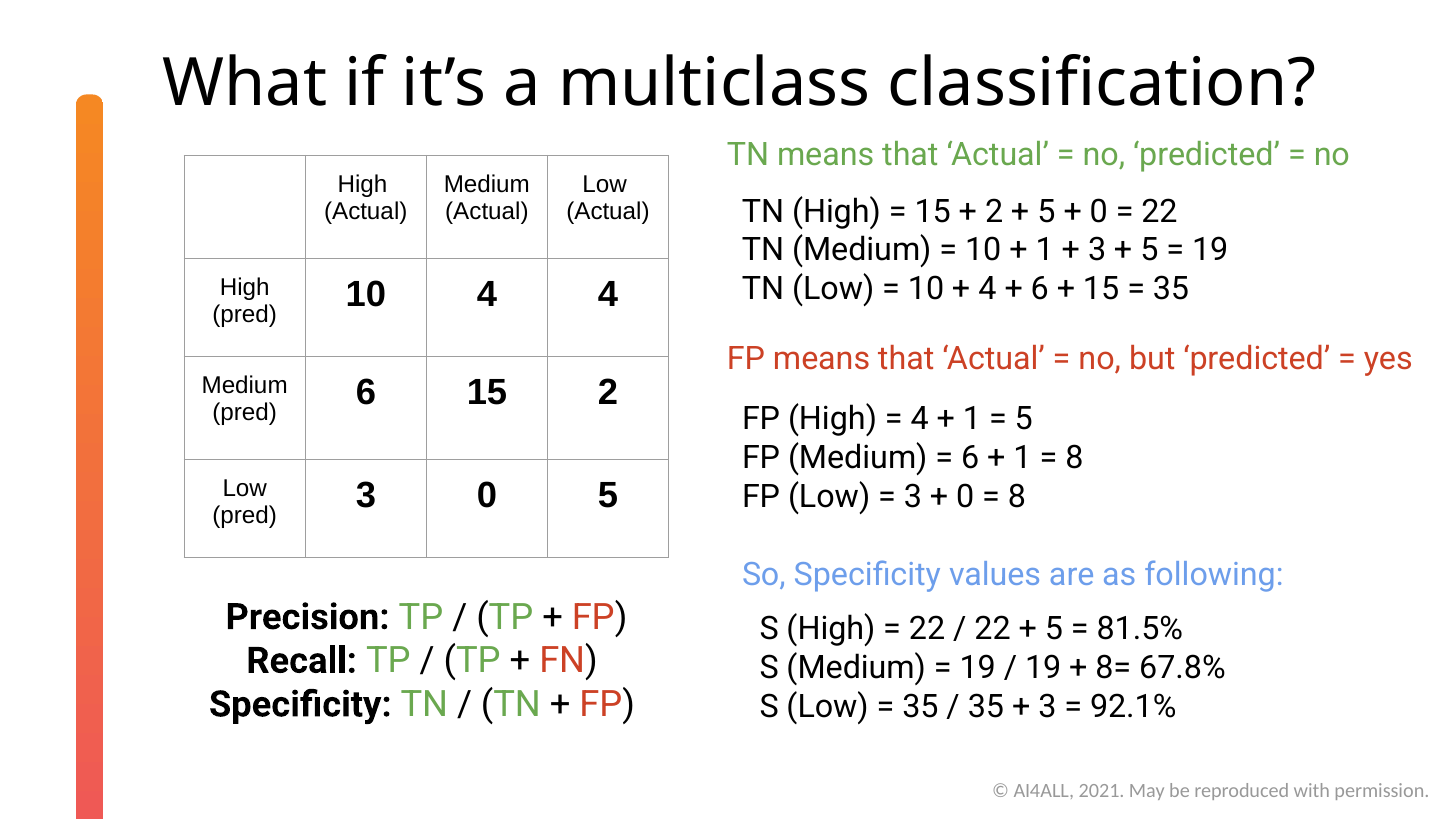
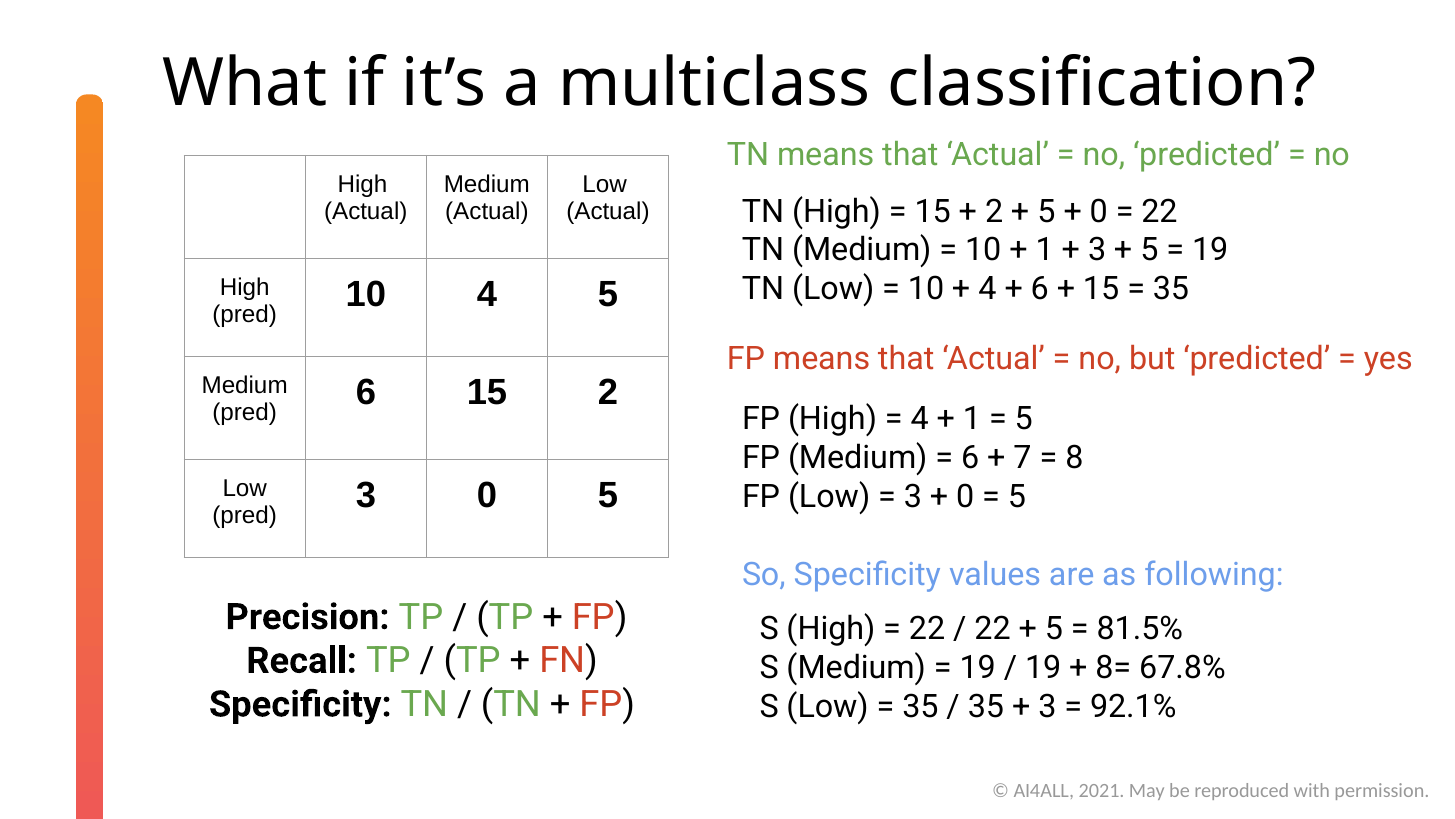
4 4: 4 -> 5 (608, 294)
1: 1 -> 7 (1023, 457)
8: 8 -> 5 (1017, 496)
